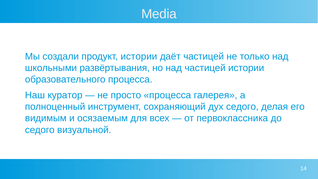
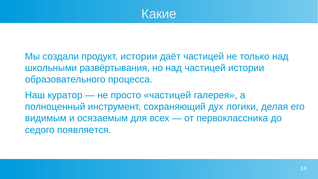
Media: Media -> Какие (159, 14)
просто процесса: процесса -> частицей (167, 95)
дух седого: седого -> логики (242, 107)
визуальной: визуальной -> появляется (84, 130)
